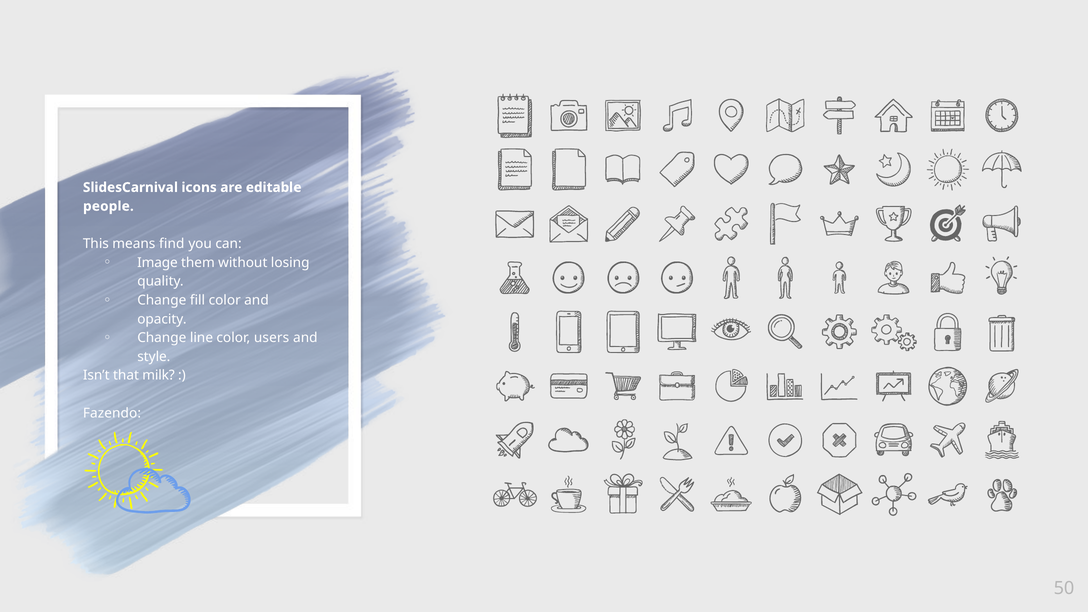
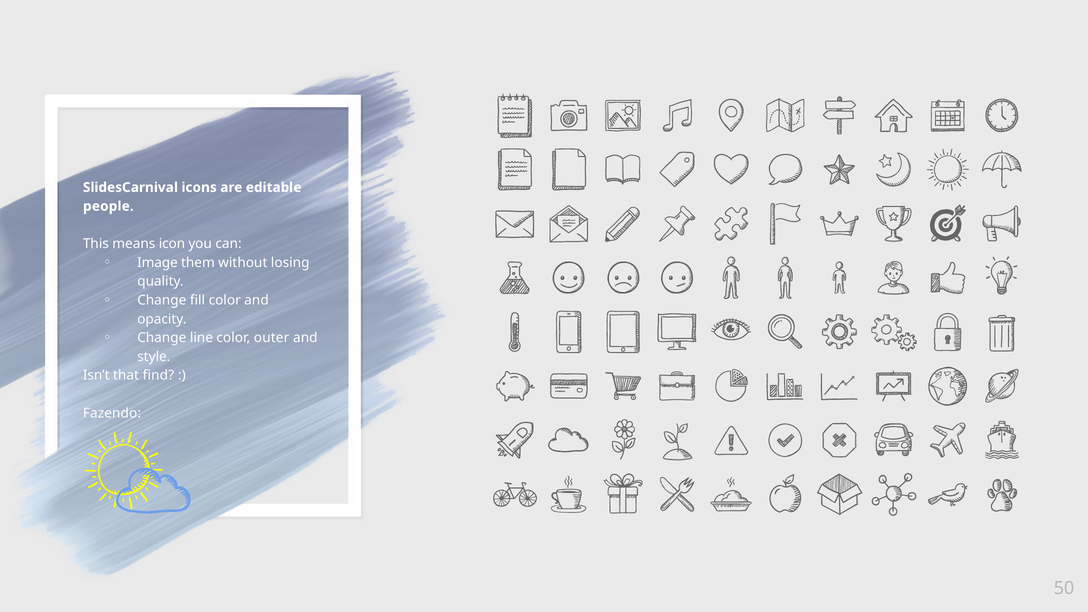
find: find -> icon (172, 244)
users: users -> outer (272, 338)
milk: milk -> find (158, 375)
